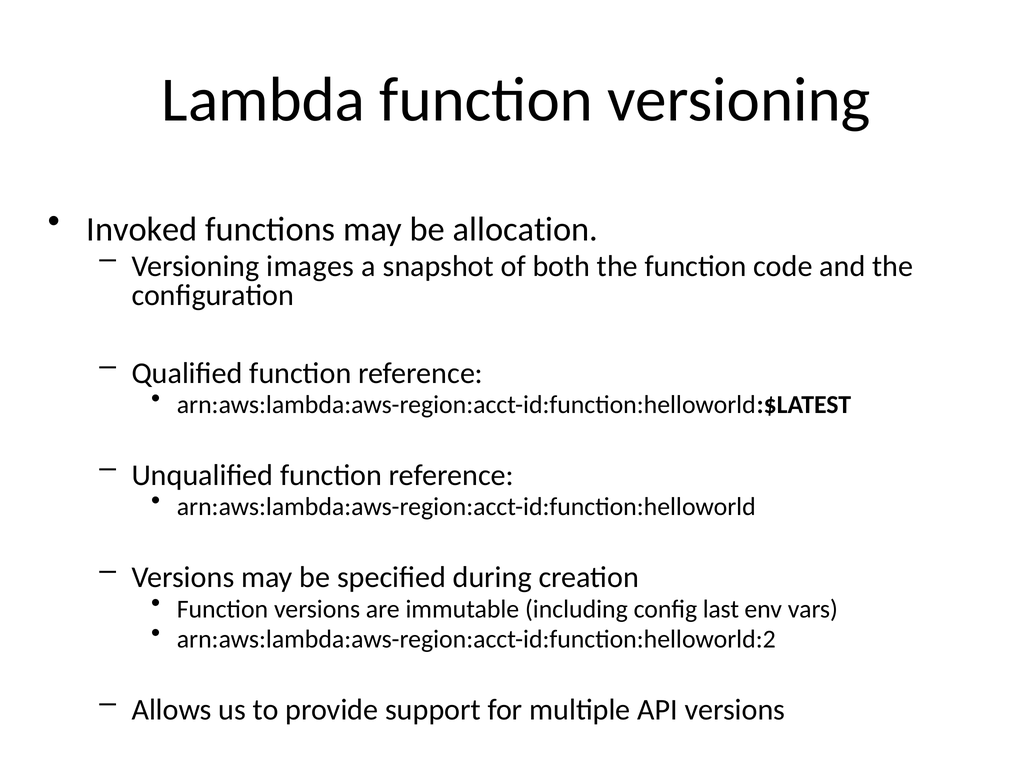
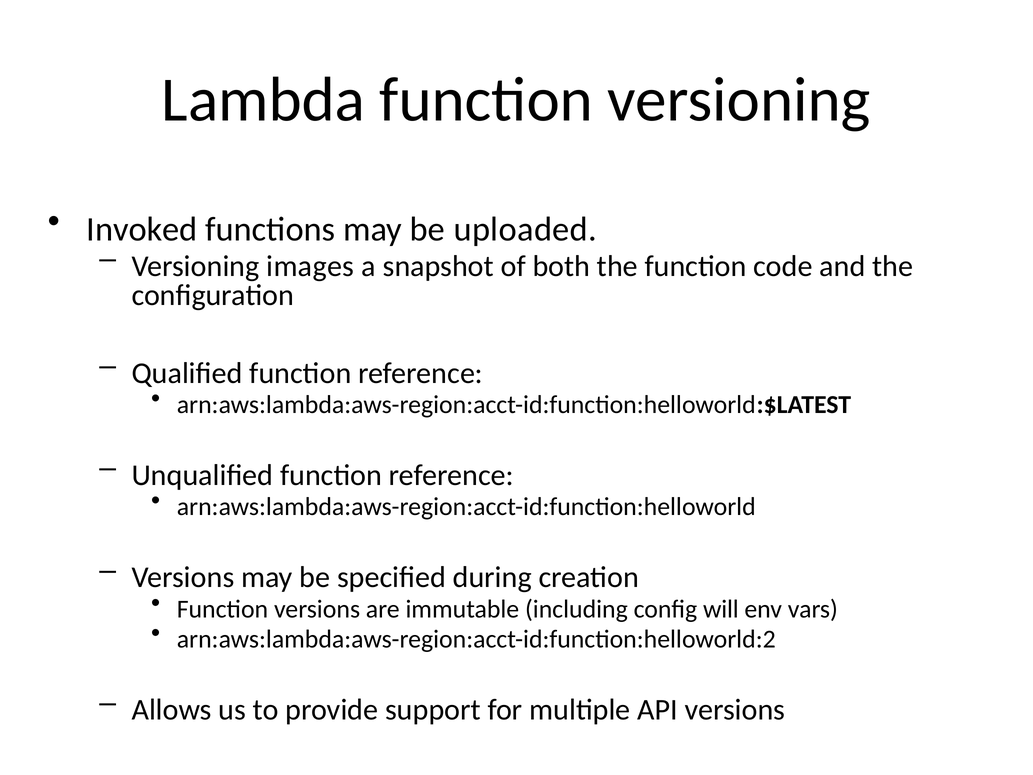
allocation: allocation -> uploaded (525, 229)
last: last -> will (721, 609)
